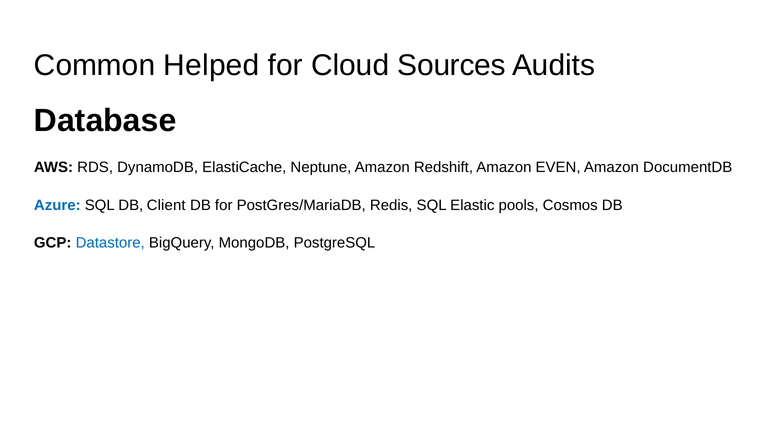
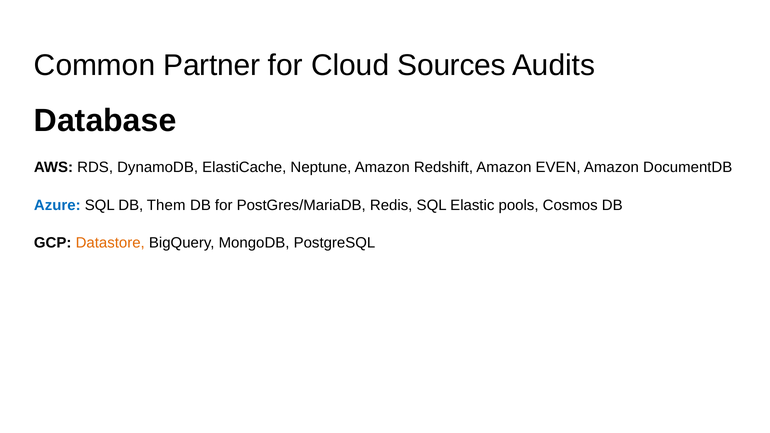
Helped: Helped -> Partner (212, 65)
Client: Client -> Them (166, 205)
Datastore colour: blue -> orange (110, 243)
